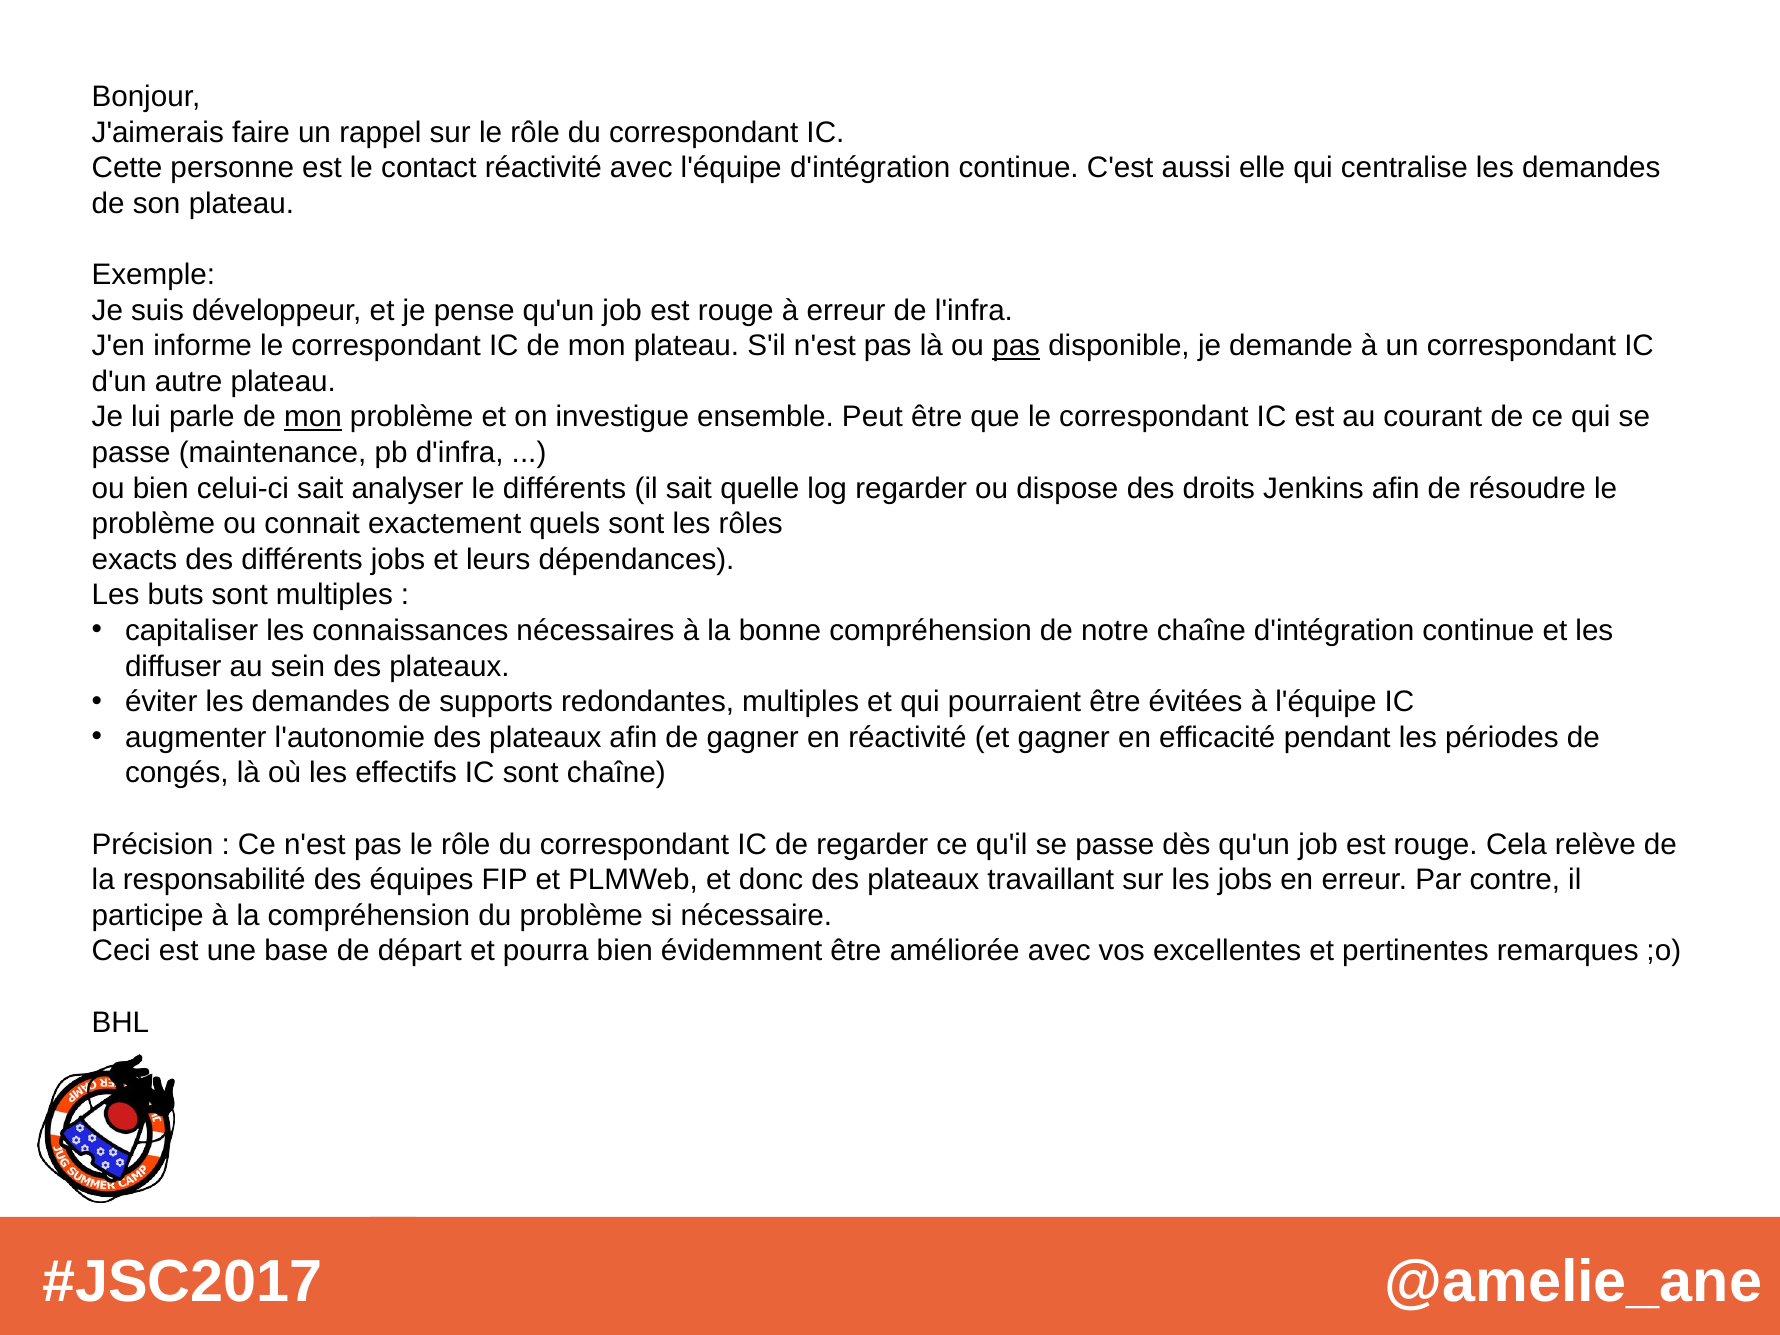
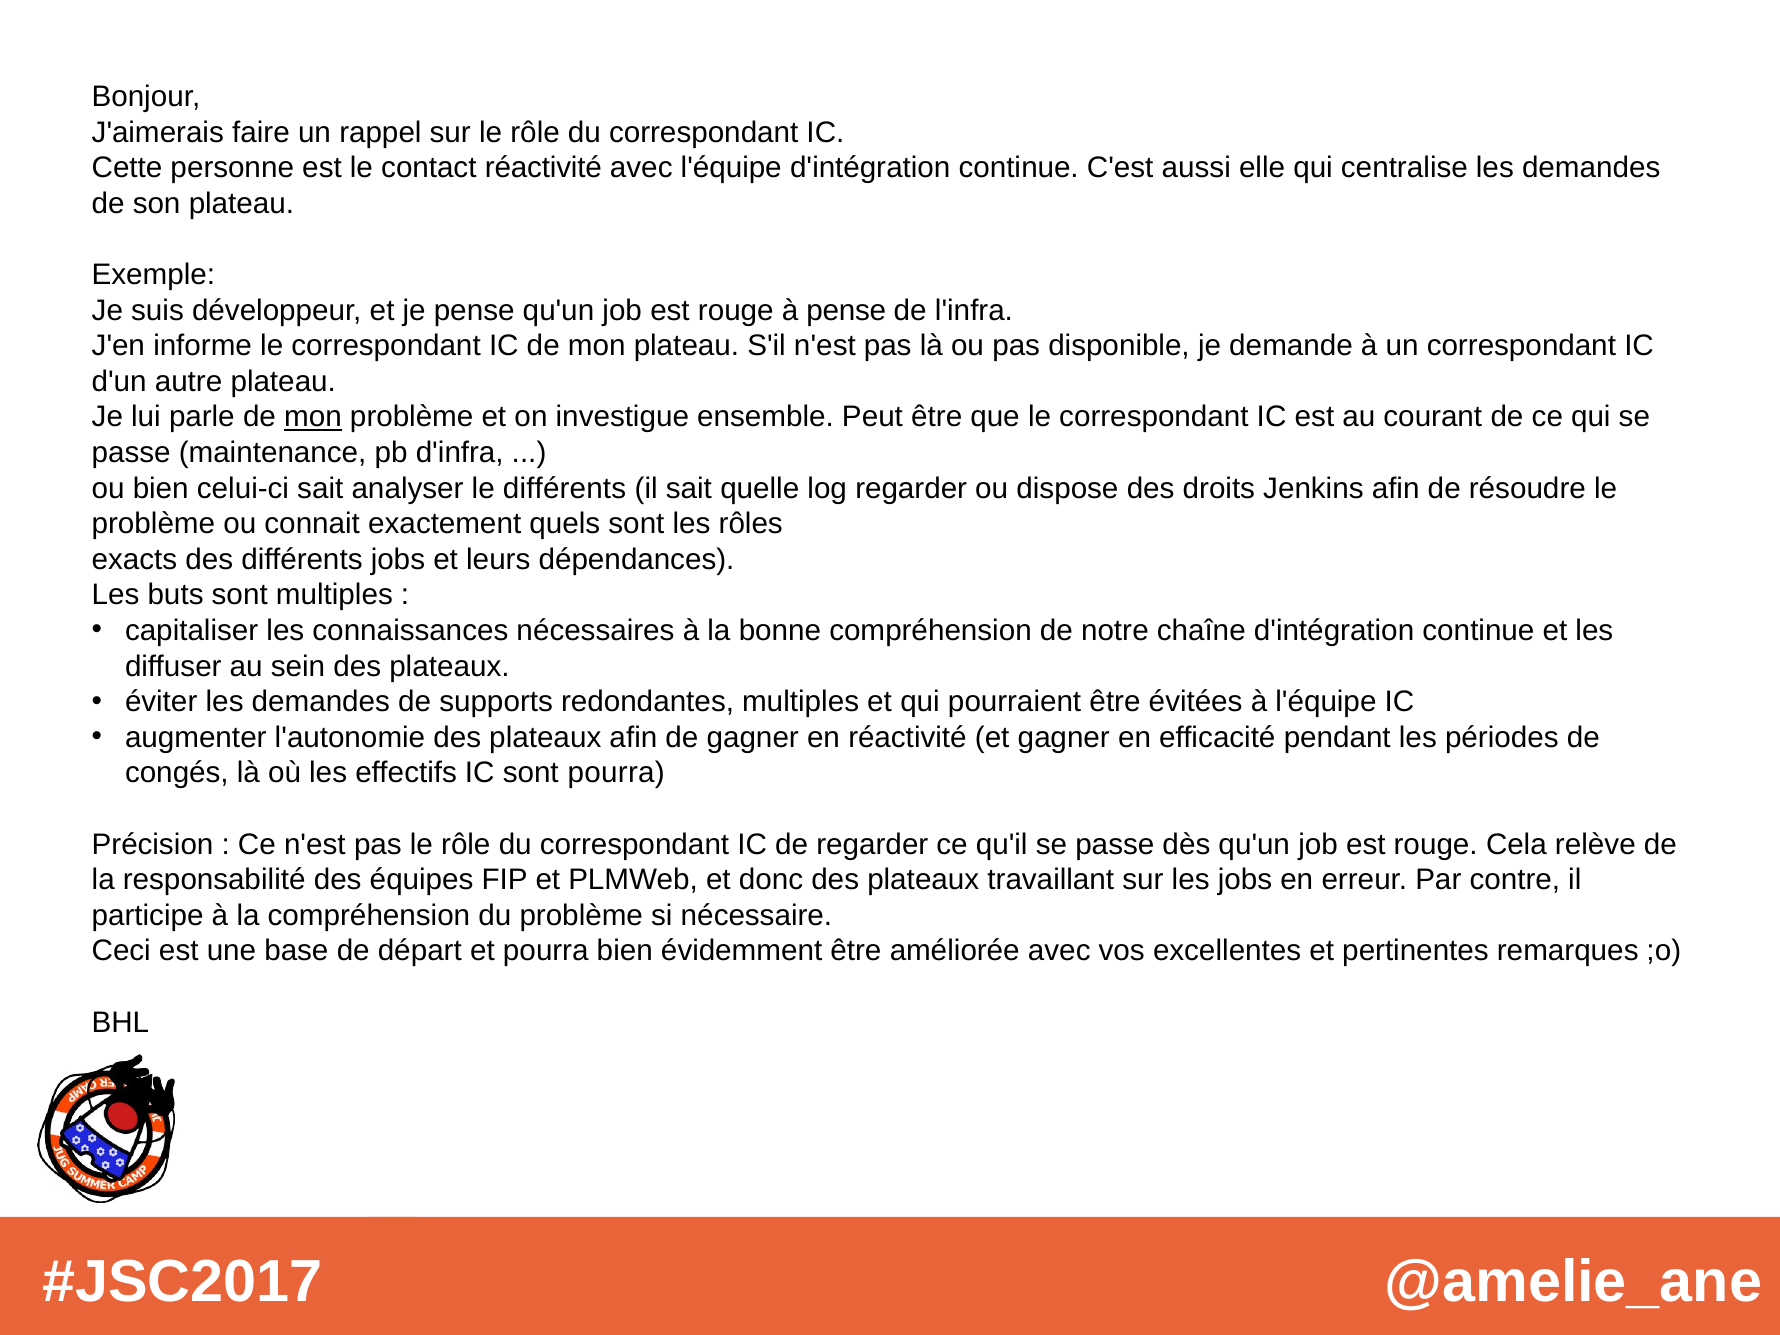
à erreur: erreur -> pense (846, 310)
pas underline: present -> none (1016, 346)
sont chaîne: chaîne -> pourra (616, 773)
